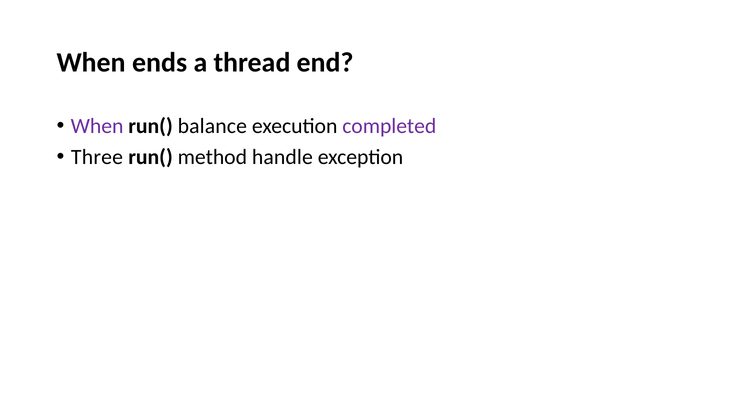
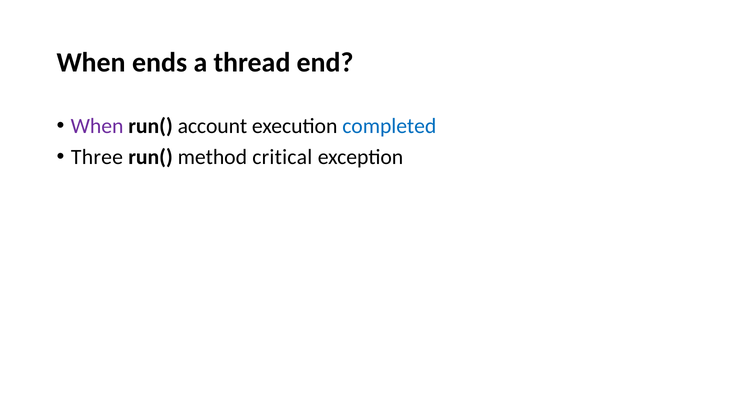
balance: balance -> account (212, 126)
completed colour: purple -> blue (389, 126)
handle: handle -> critical (282, 157)
